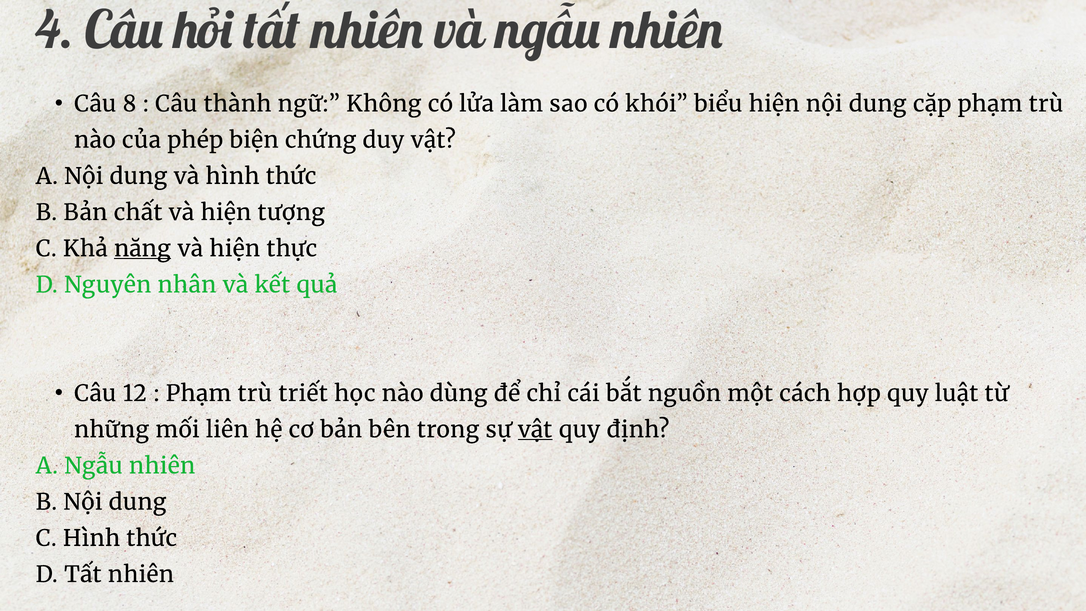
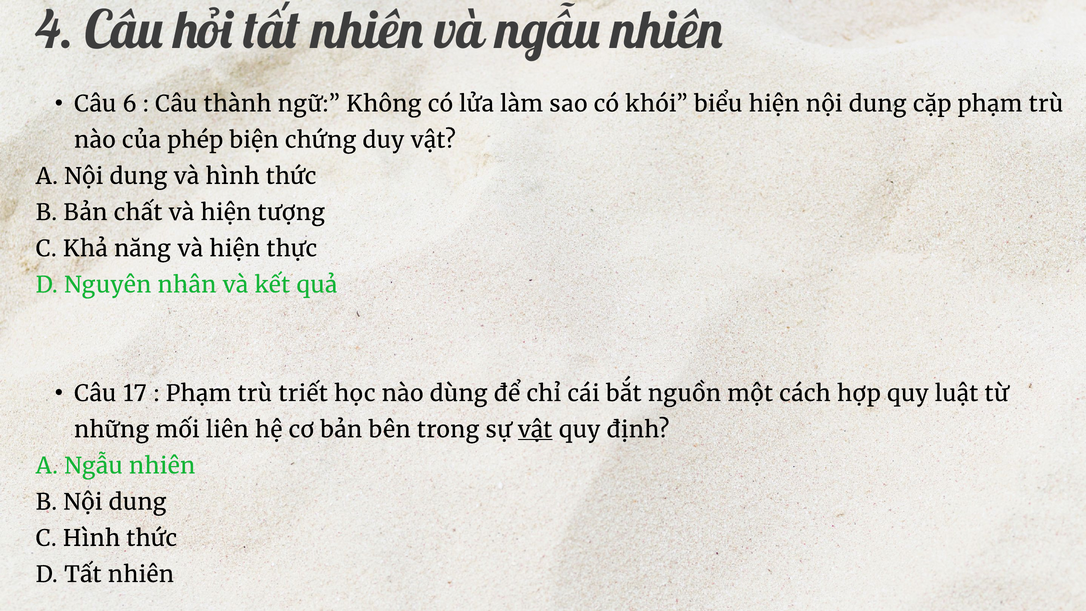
8: 8 -> 6 (130, 104)
năng underline: present -> none (142, 249)
12: 12 -> 17 (135, 394)
